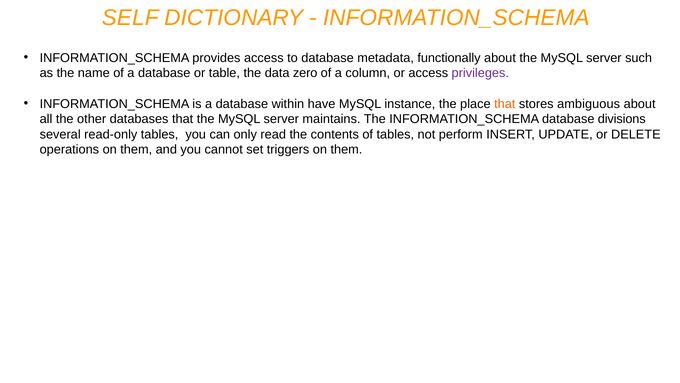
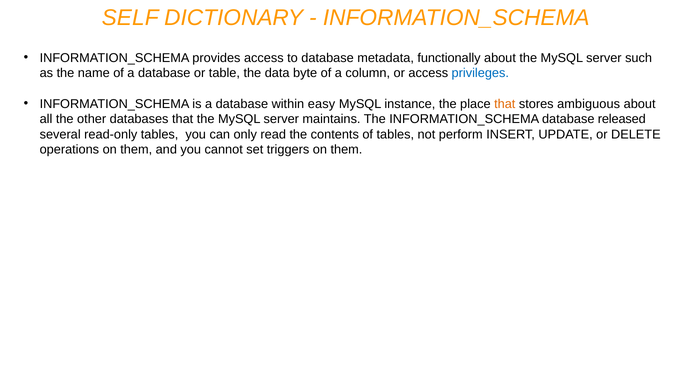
zero: zero -> byte (305, 73)
privileges colour: purple -> blue (480, 73)
have: have -> easy (321, 104)
divisions: divisions -> released (622, 119)
